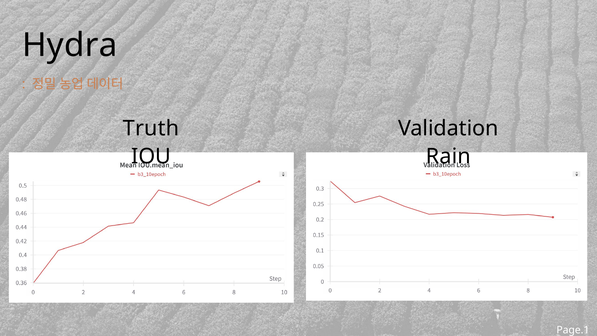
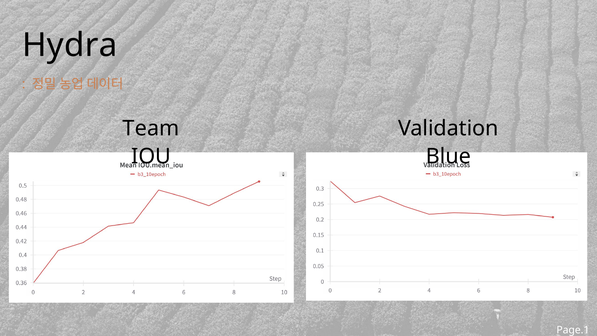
Truth: Truth -> Team (151, 128)
Rain: Rain -> Blue (448, 156)
